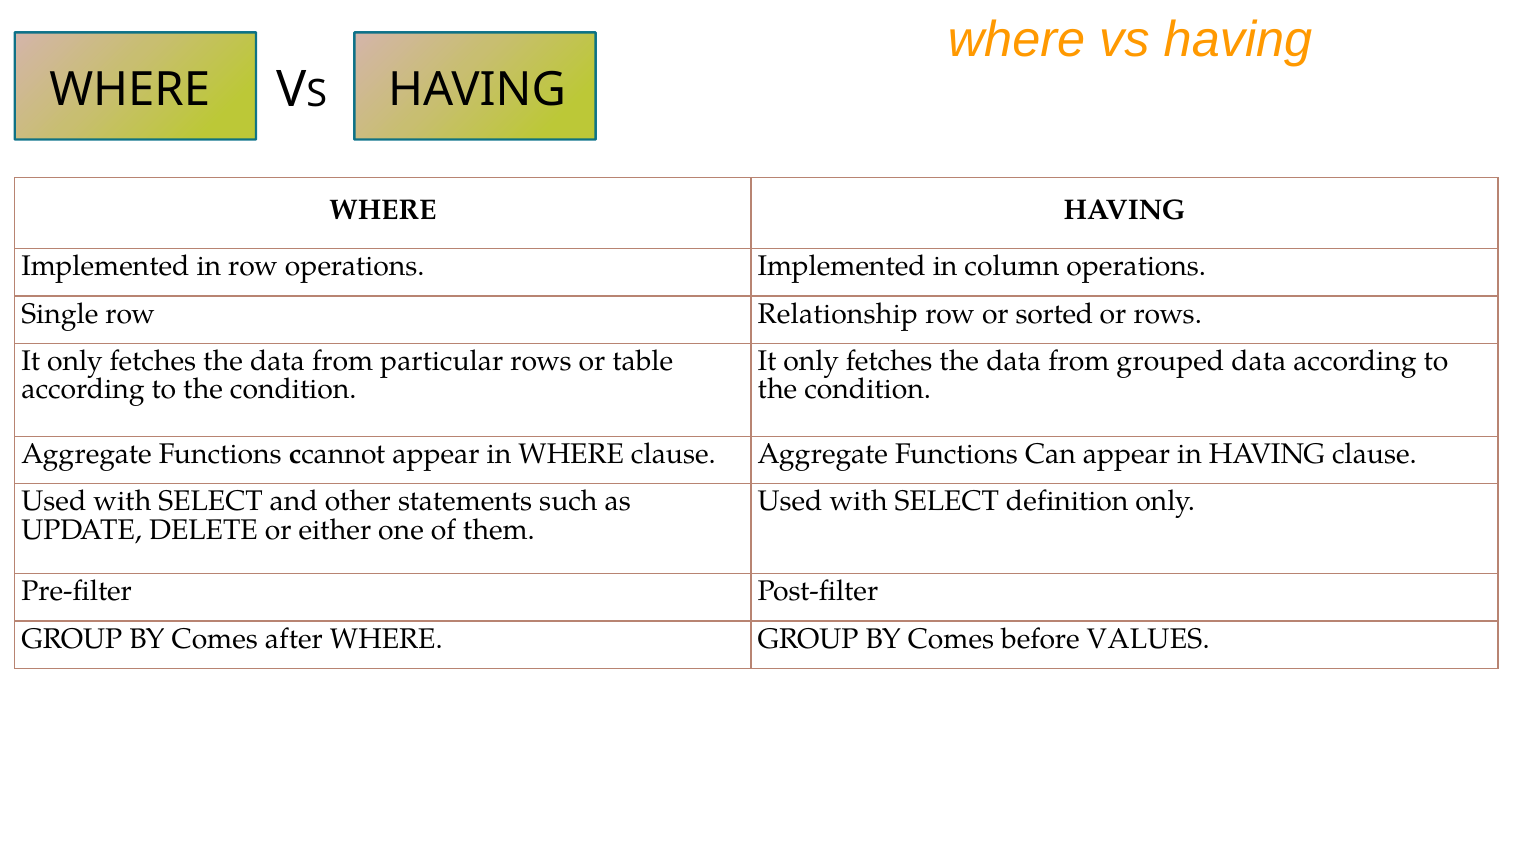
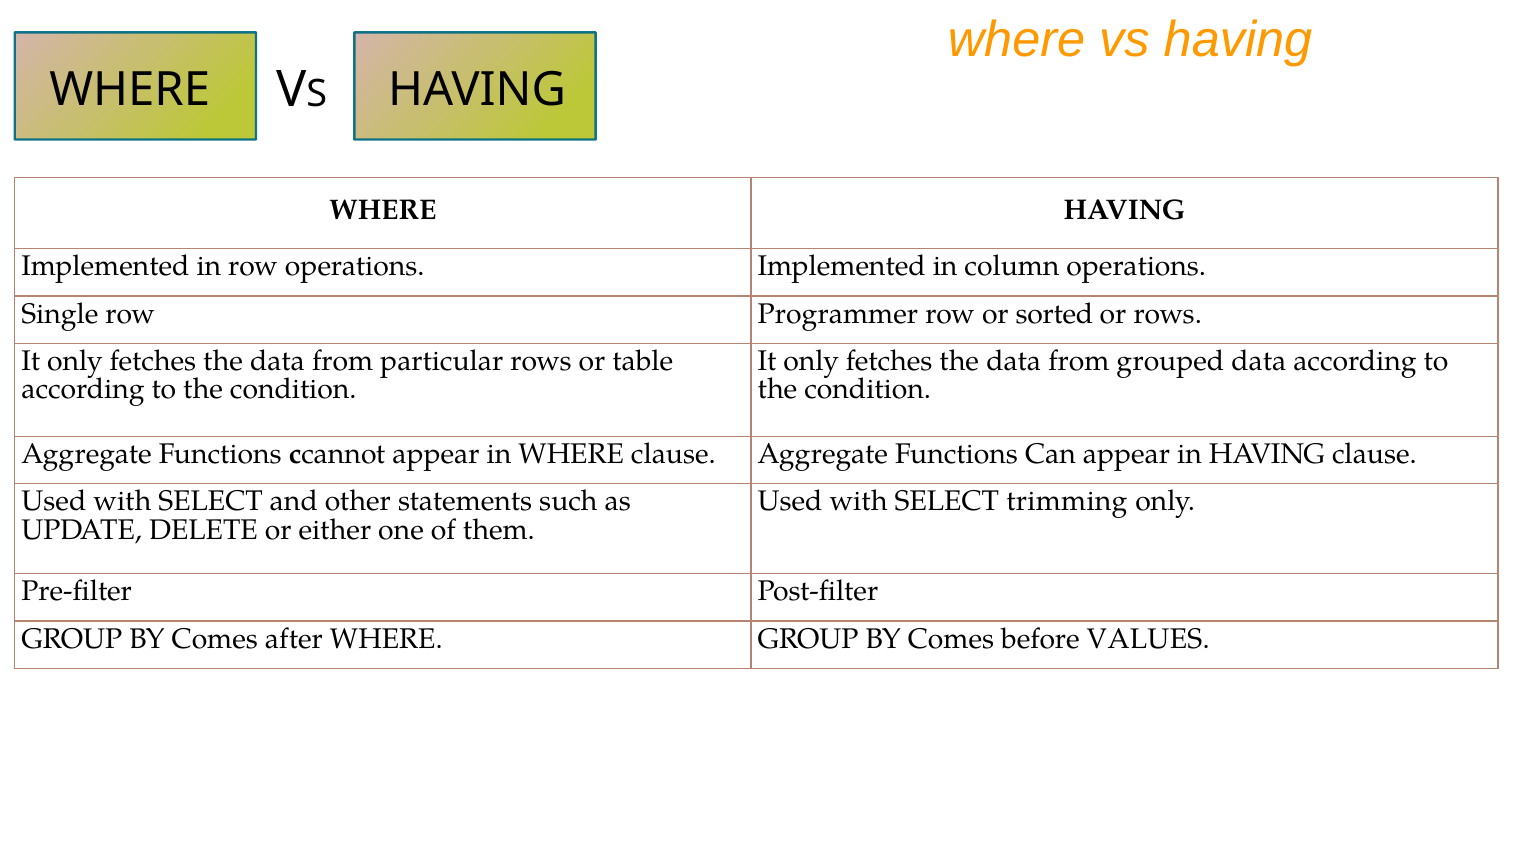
Relationship: Relationship -> Programmer (838, 314)
definition: definition -> trimming (1067, 501)
